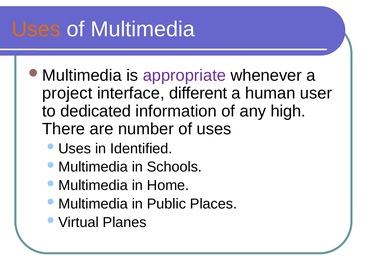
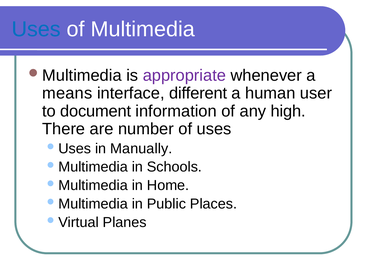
Uses colour: orange -> blue (36, 29)
project: project -> means (67, 93)
dedicated: dedicated -> document (96, 111)
Identified: Identified -> Manually (141, 148)
